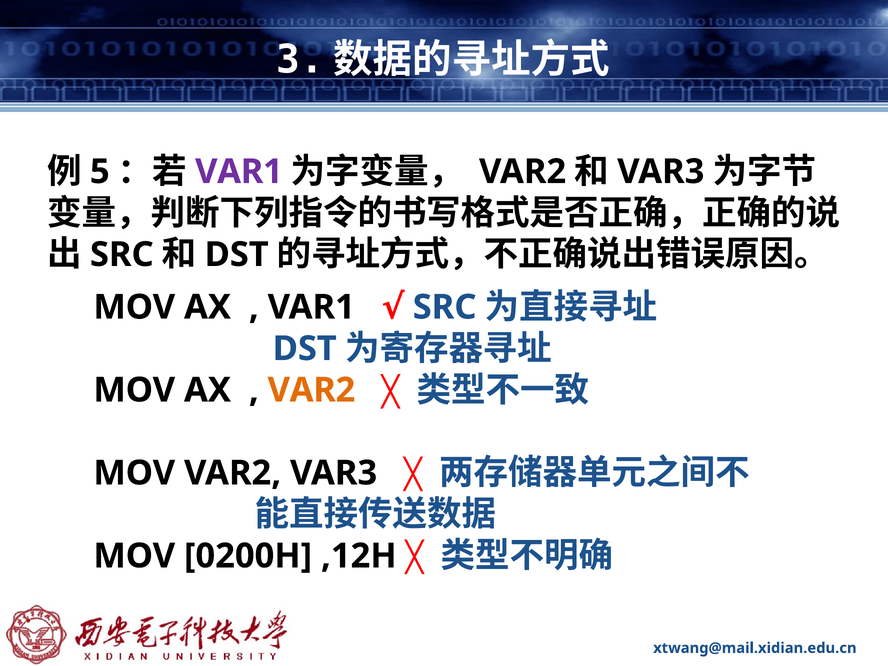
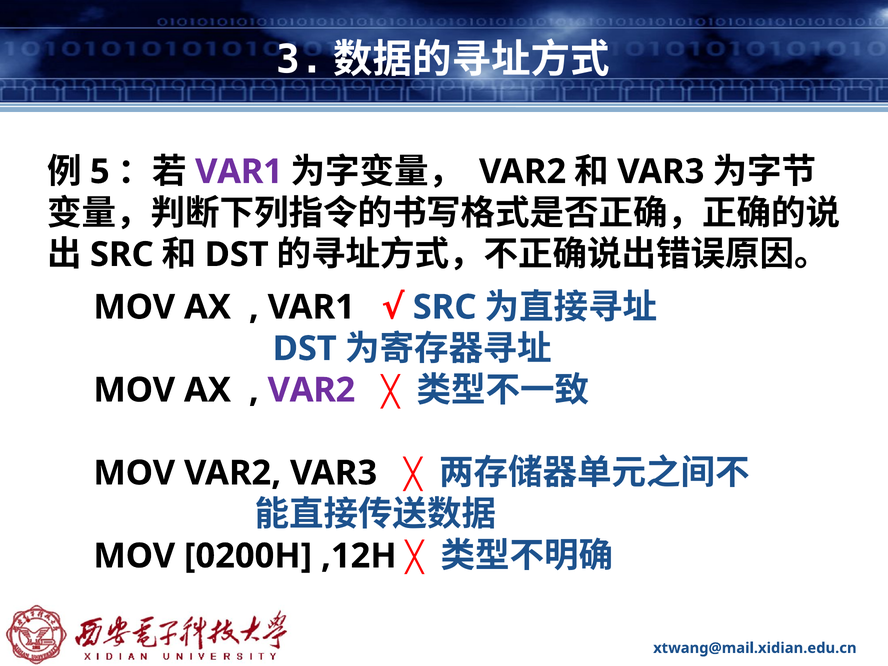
VAR2 colour: orange -> purple (311, 390)
